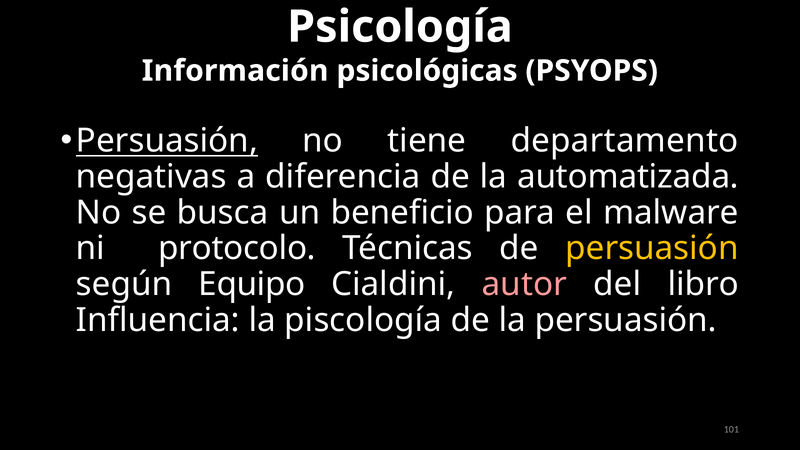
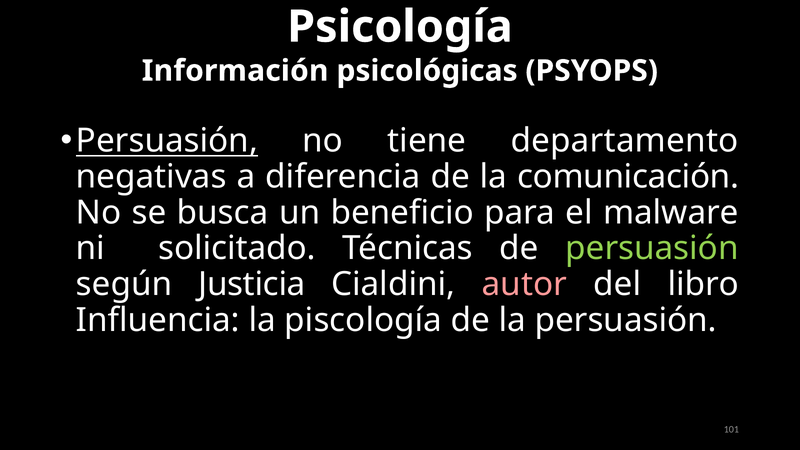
automatizada: automatizada -> comunicación (628, 177)
protocolo: protocolo -> solicitado (237, 248)
persuasión colour: yellow -> light green (652, 248)
según Equipo: Equipo -> Justicia (252, 284)
